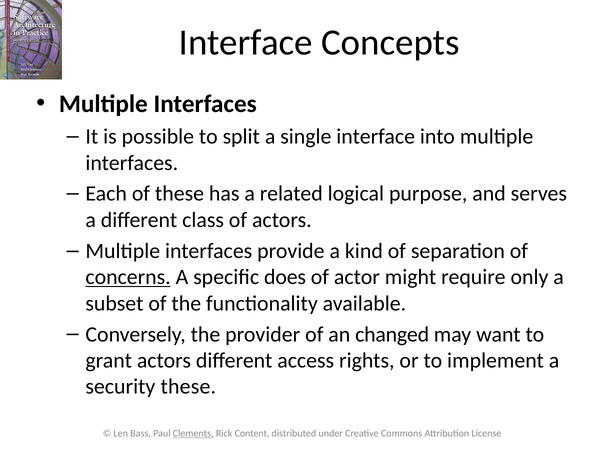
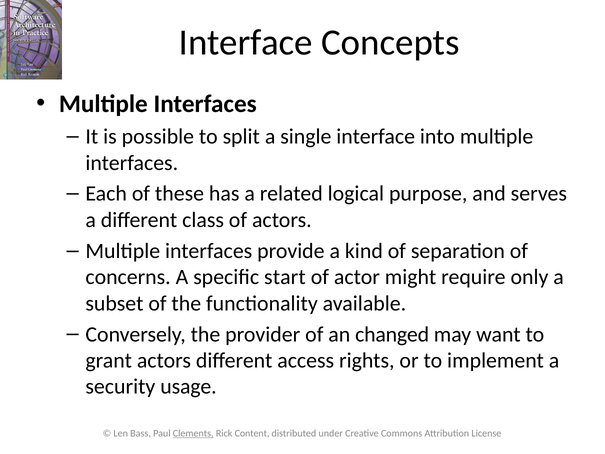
concerns underline: present -> none (128, 277)
does: does -> start (285, 277)
security these: these -> usage (188, 387)
